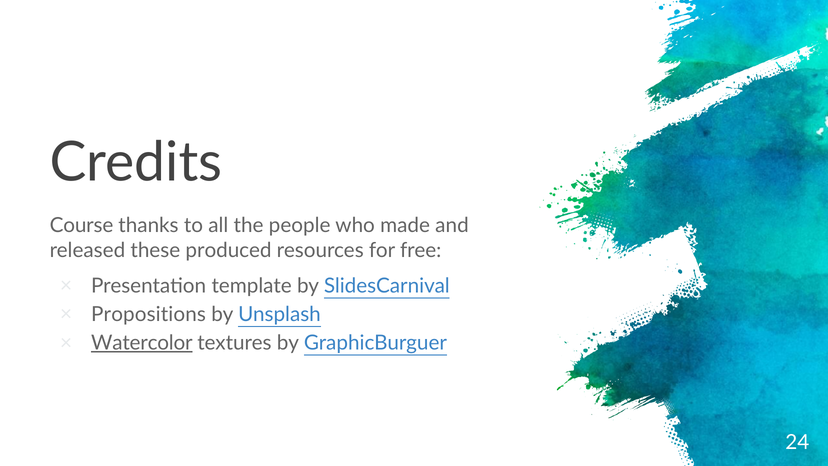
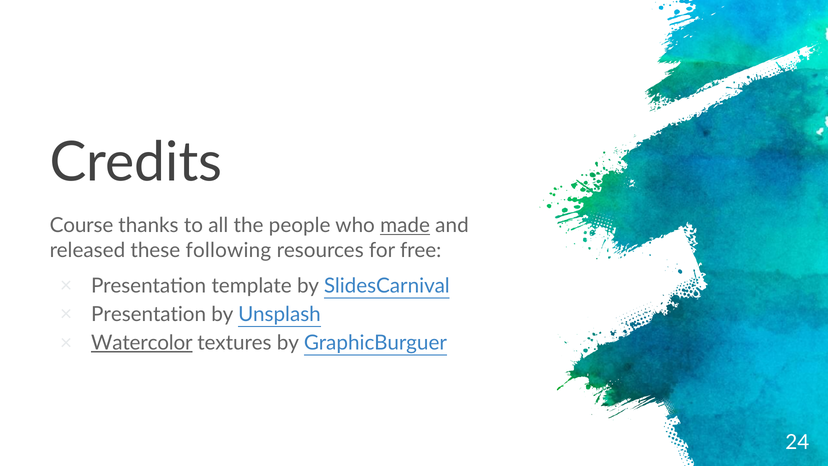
made underline: none -> present (405, 225)
produced: produced -> following (228, 250)
Propositions: Propositions -> Presentation (149, 314)
